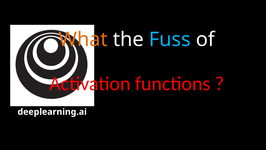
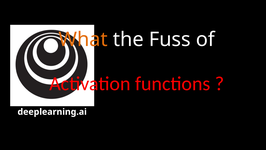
Fuss colour: light blue -> white (170, 39)
